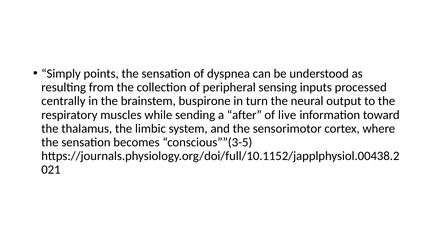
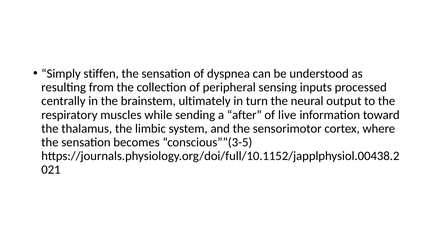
points: points -> stiffen (101, 74)
buspirone: buspirone -> ultimately (205, 101)
